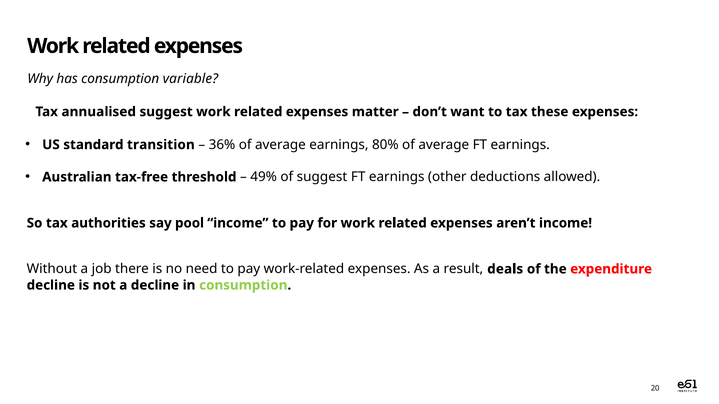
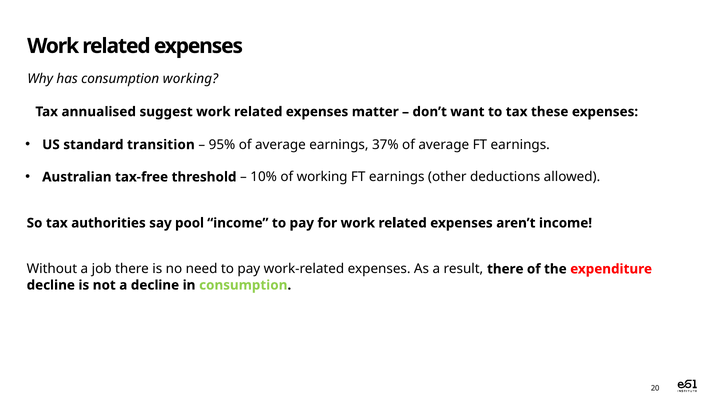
consumption variable: variable -> working (190, 79)
36%: 36% -> 95% (222, 145)
80%: 80% -> 37% (385, 145)
49%: 49% -> 10% (264, 177)
of suggest: suggest -> working (322, 177)
result deals: deals -> there (505, 269)
